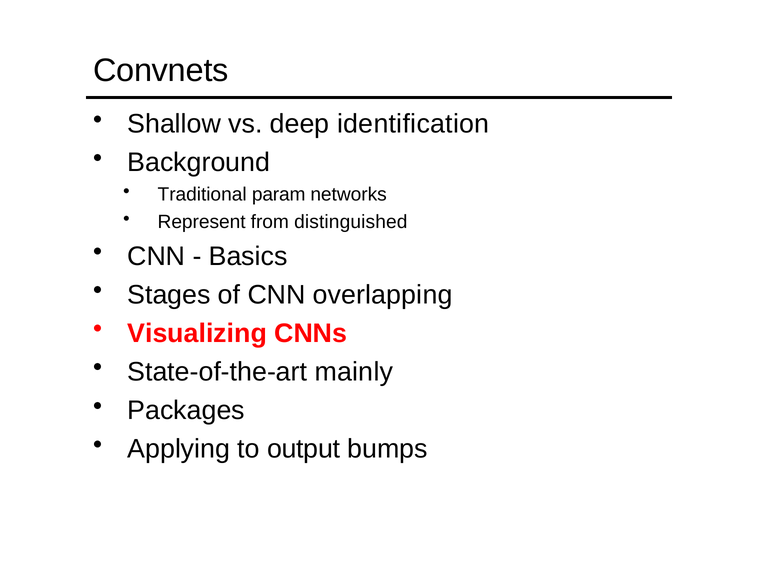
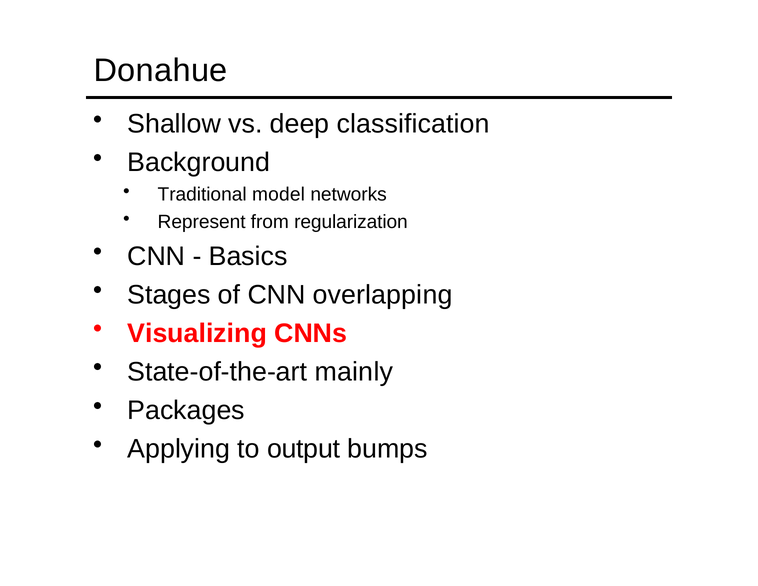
Convnets: Convnets -> Donahue (161, 70)
identification: identification -> classification (413, 124)
param: param -> model (279, 194)
distinguished: distinguished -> regularization (351, 222)
